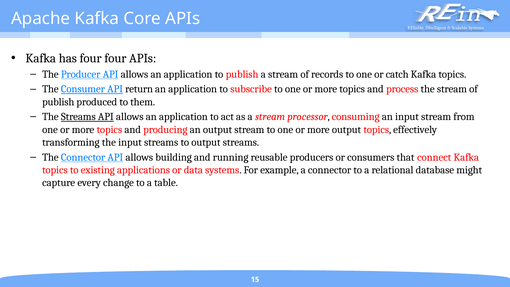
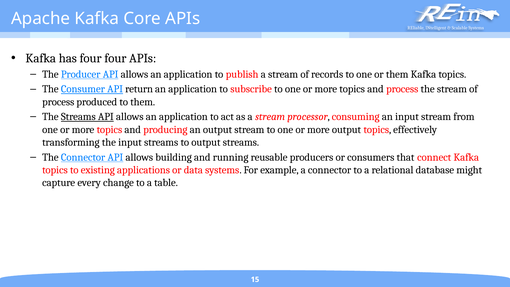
or catch: catch -> them (397, 74)
publish: publish -> process (58, 102)
